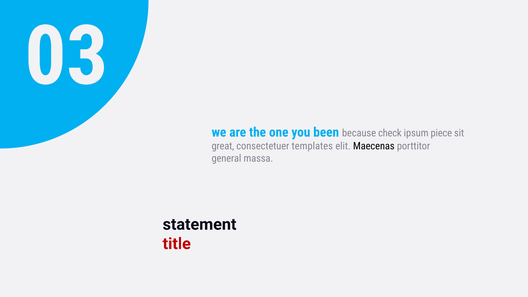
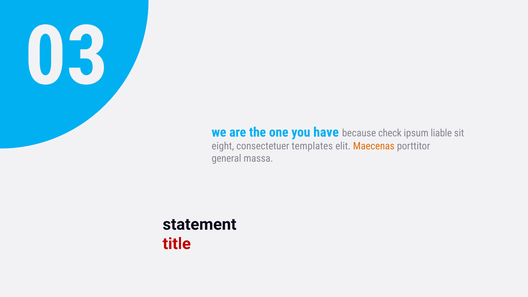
been: been -> have (326, 132)
piece: piece -> liable (441, 133)
great: great -> eight (223, 146)
Maecenas colour: black -> orange (374, 146)
